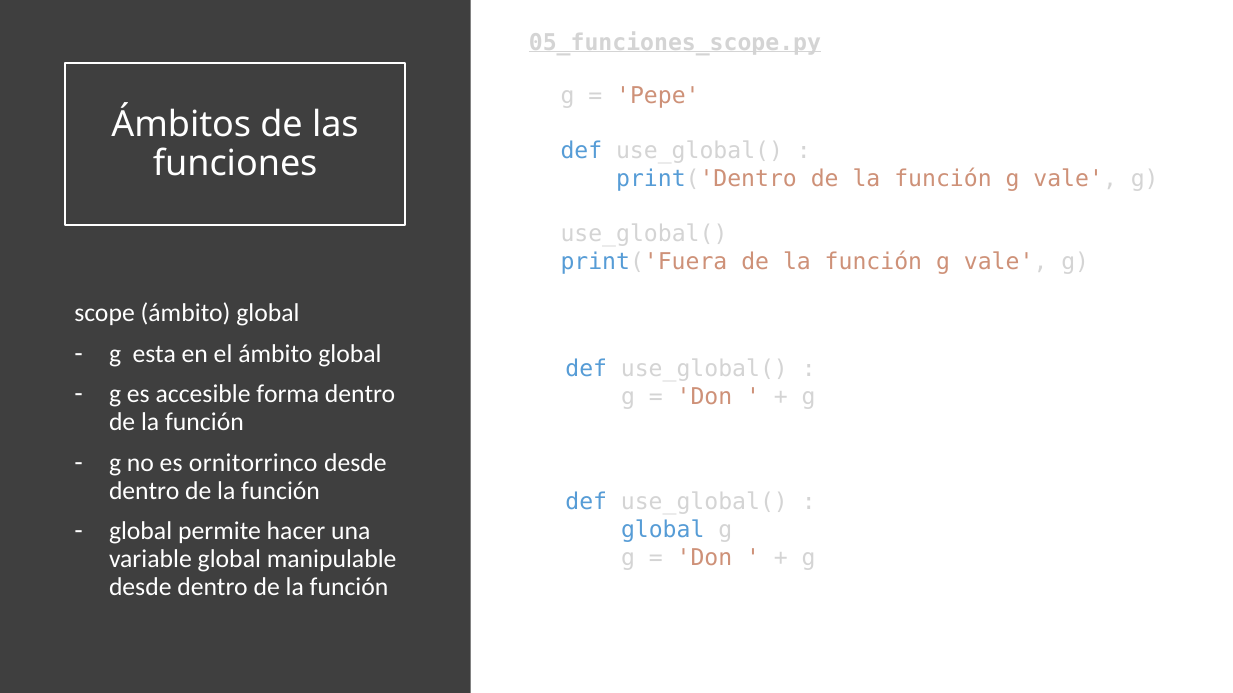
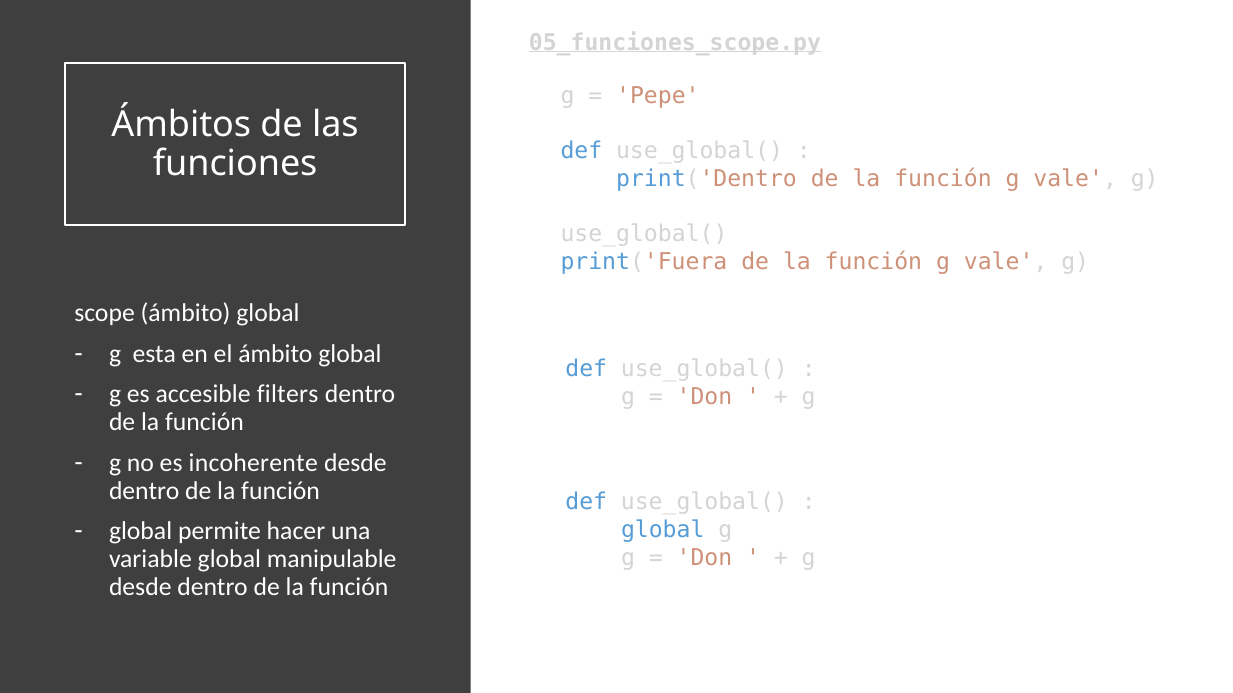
forma: forma -> filters (288, 395)
ornitorrinco: ornitorrinco -> incoherente (253, 463)
